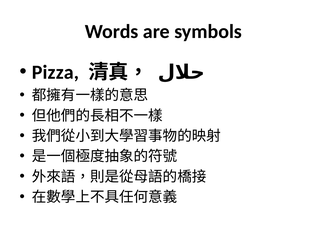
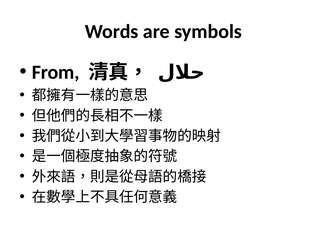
Pizza: Pizza -> From (56, 72)
